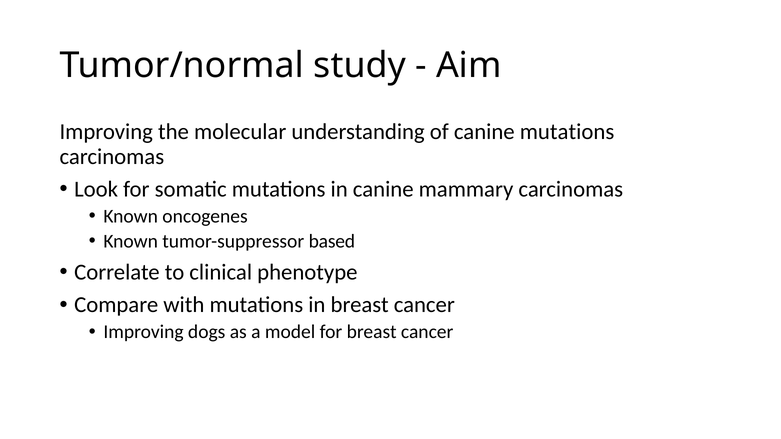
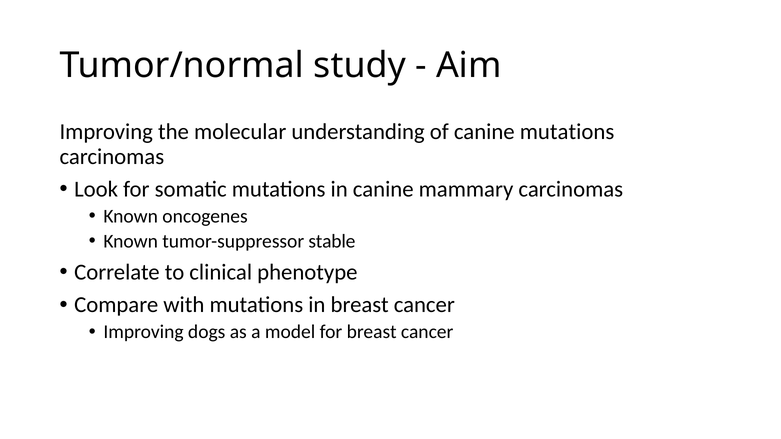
based: based -> stable (332, 241)
